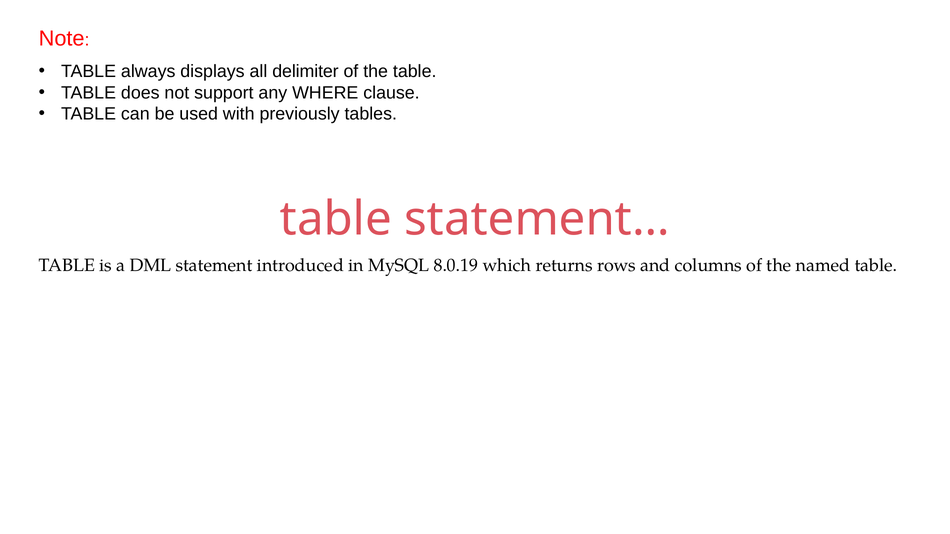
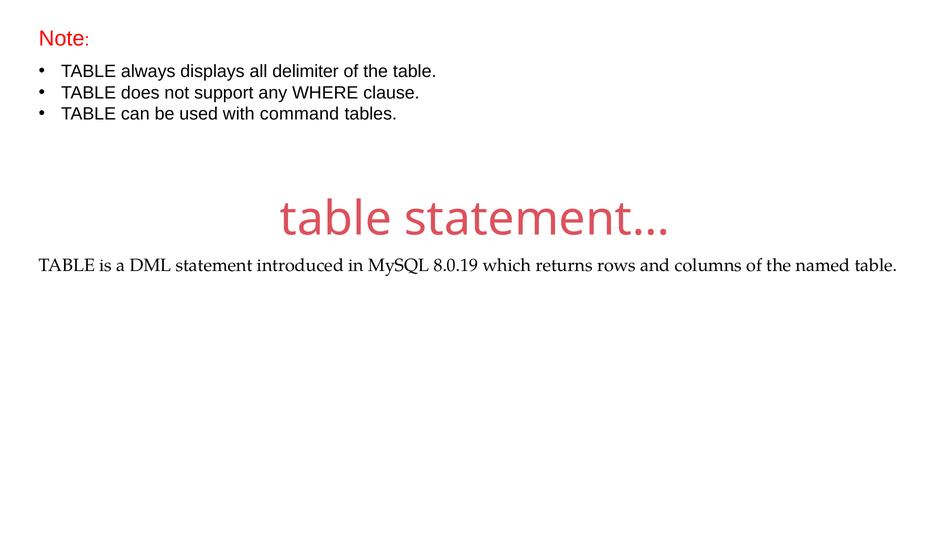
previously: previously -> command (299, 114)
